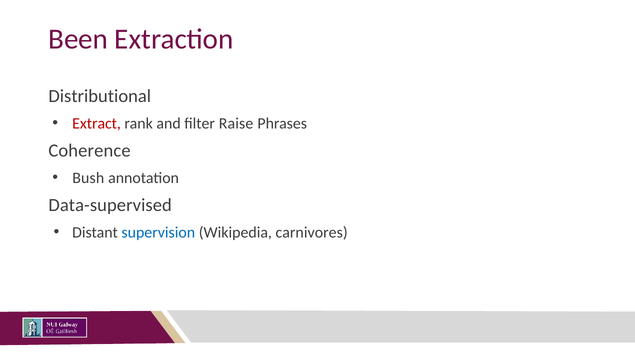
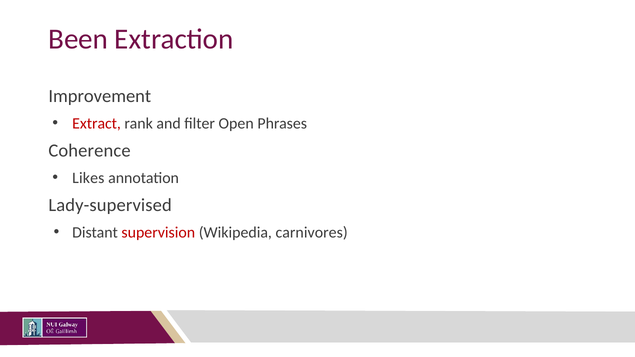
Distributional: Distributional -> Improvement (100, 96)
Raise: Raise -> Open (236, 123)
Bush: Bush -> Likes (88, 178)
Data-supervised: Data-supervised -> Lady-supervised (110, 205)
supervision colour: blue -> red (158, 233)
